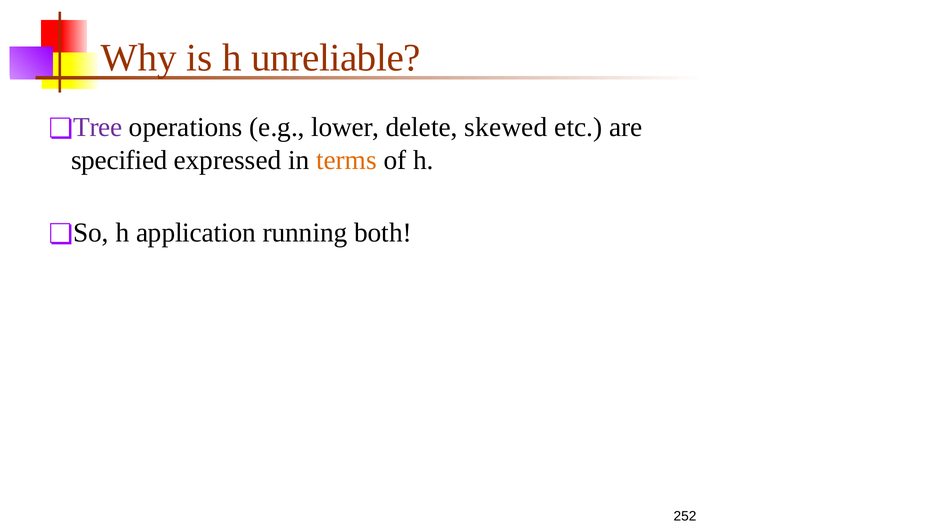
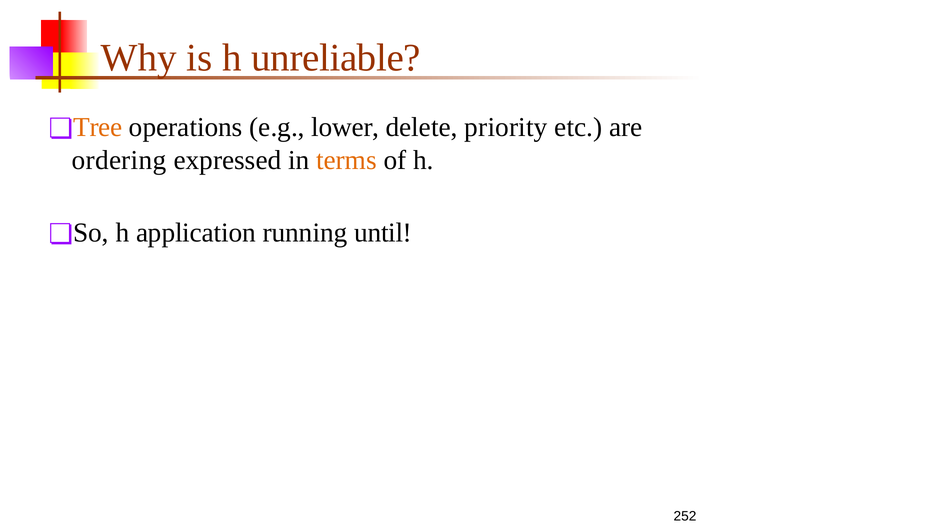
Tree colour: purple -> orange (98, 127)
skewed: skewed -> priority (506, 127)
specified: specified -> ordering (119, 160)
both: both -> until (383, 233)
